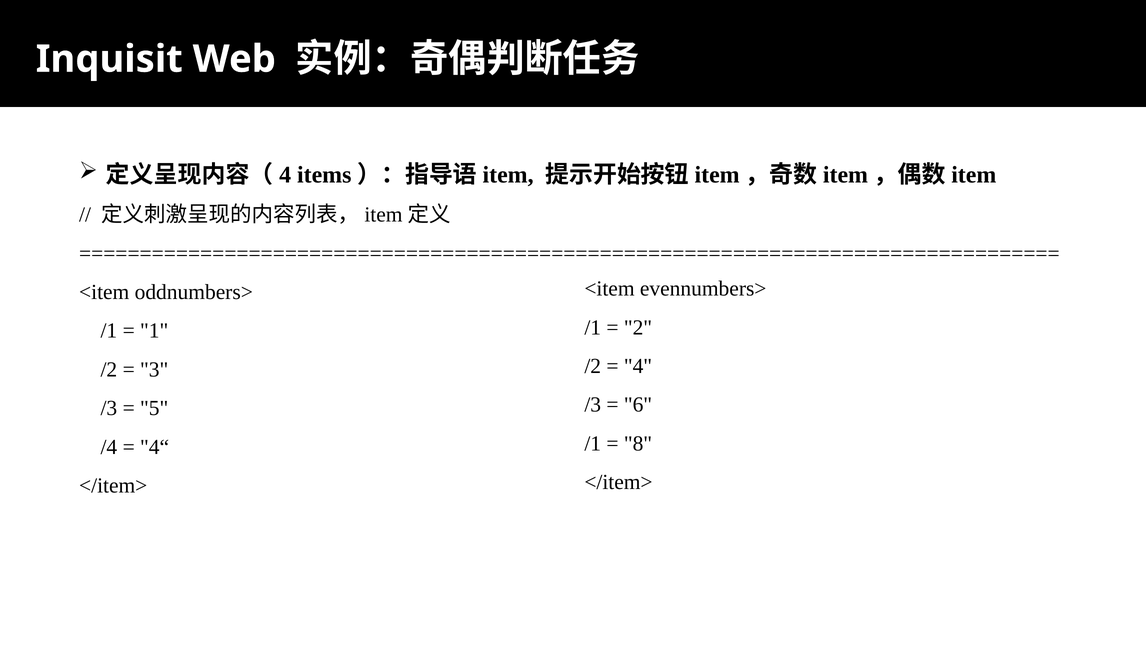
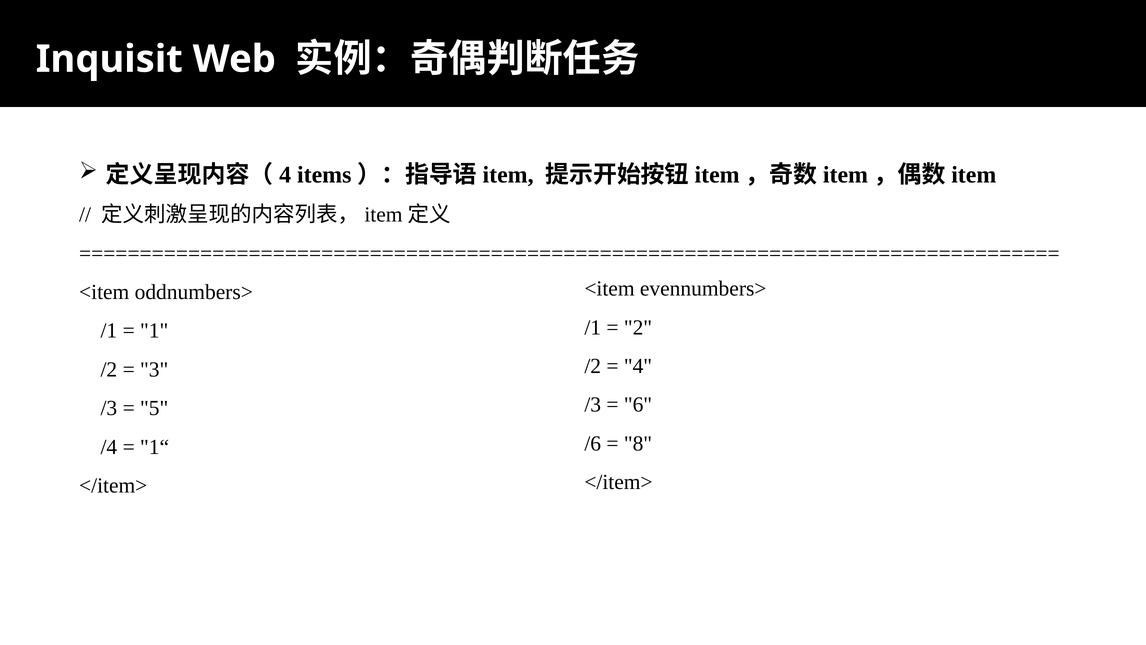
/1: /1 -> /6 (593, 443)
4“: 4“ -> 1“ (155, 447)
